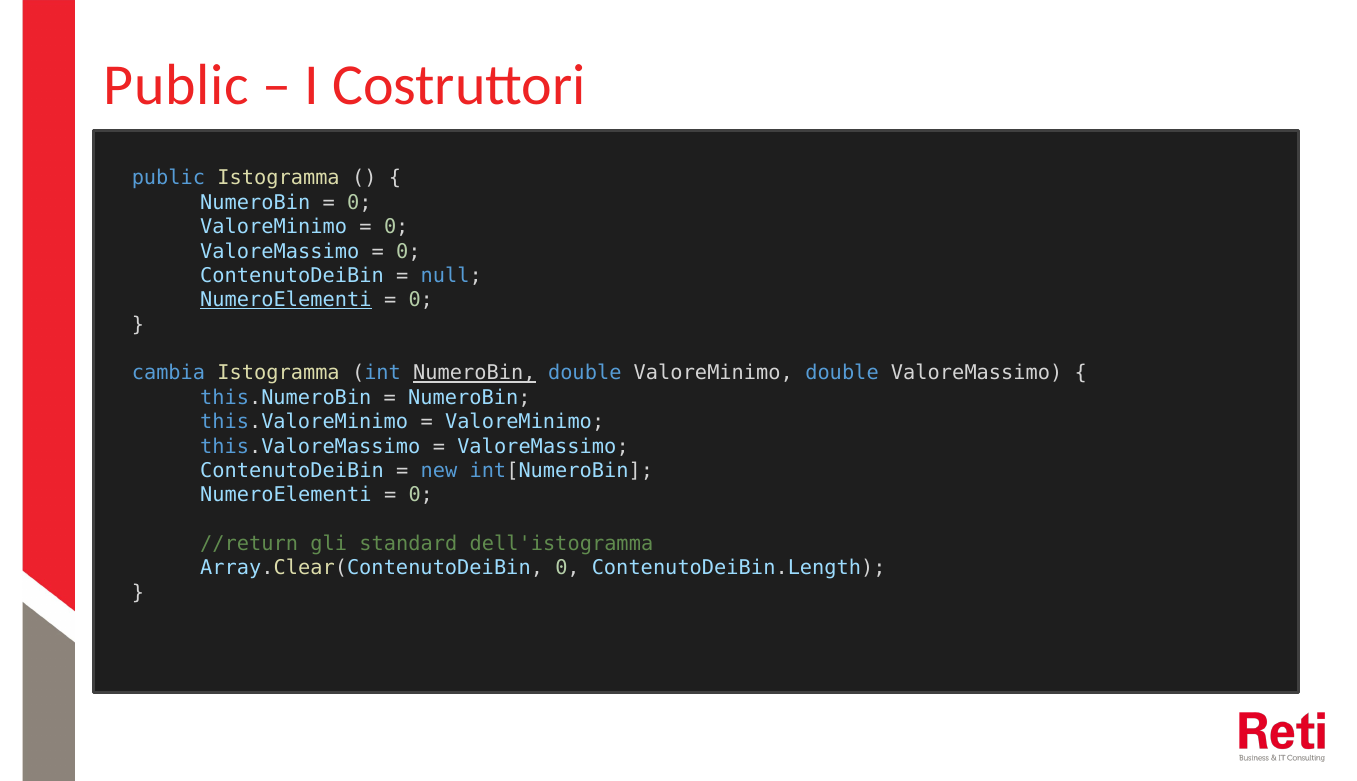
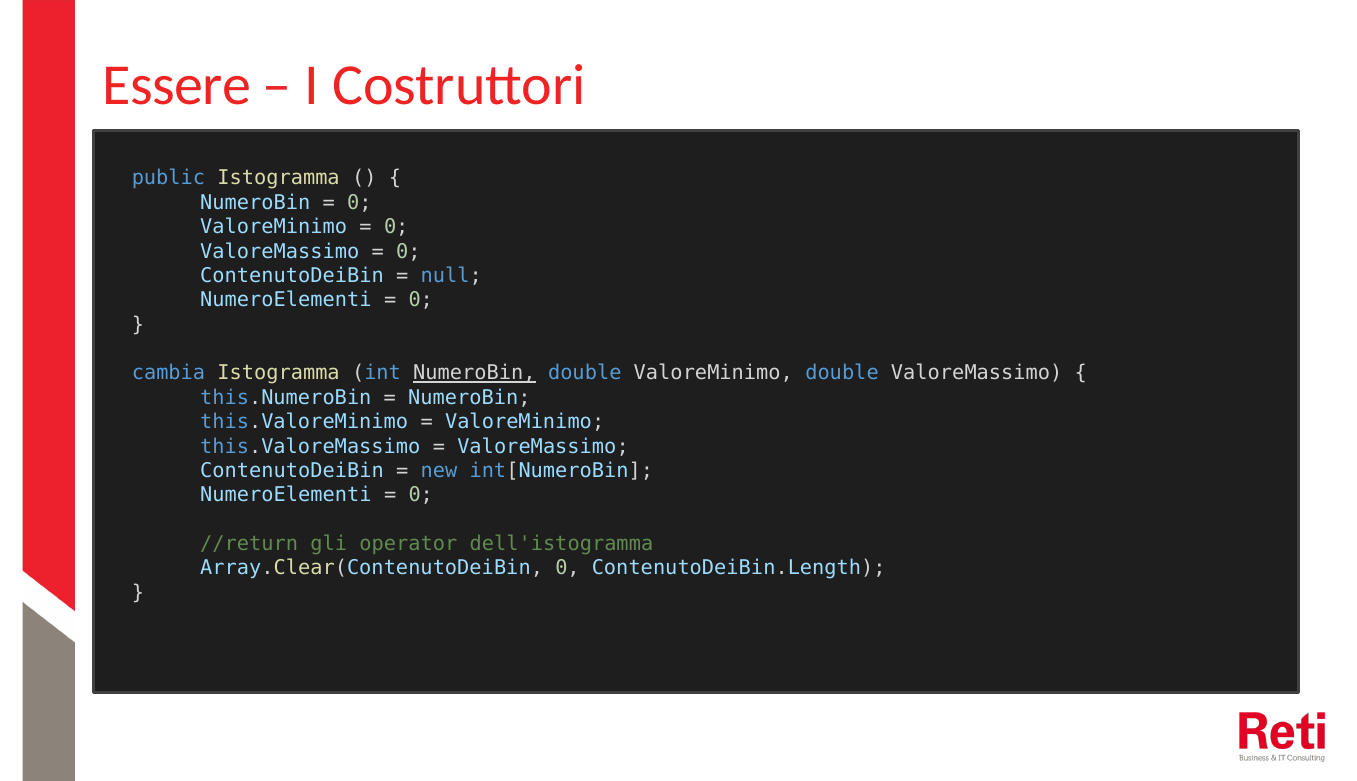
Public: Public -> Essere (177, 86)
NumeroElementi underline: present -> none (286, 300)
standard: standard -> operator (408, 544)
